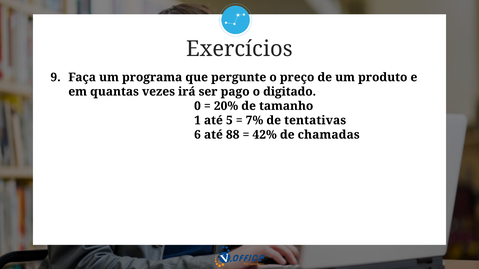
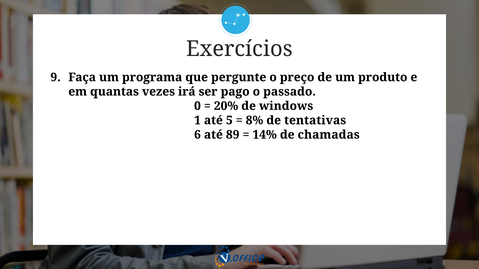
digitado: digitado -> passado (290, 92)
tamanho: tamanho -> windows (286, 106)
7%: 7% -> 8% (254, 120)
88: 88 -> 89 (233, 135)
42%: 42% -> 14% (265, 135)
